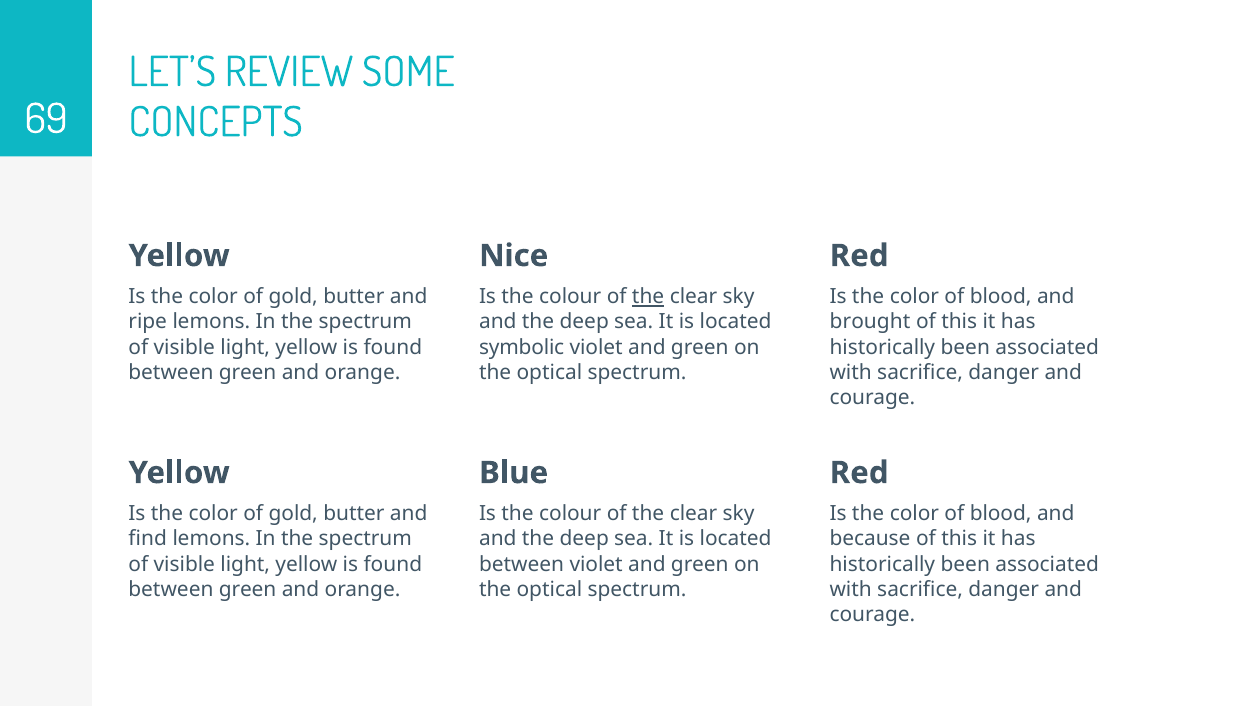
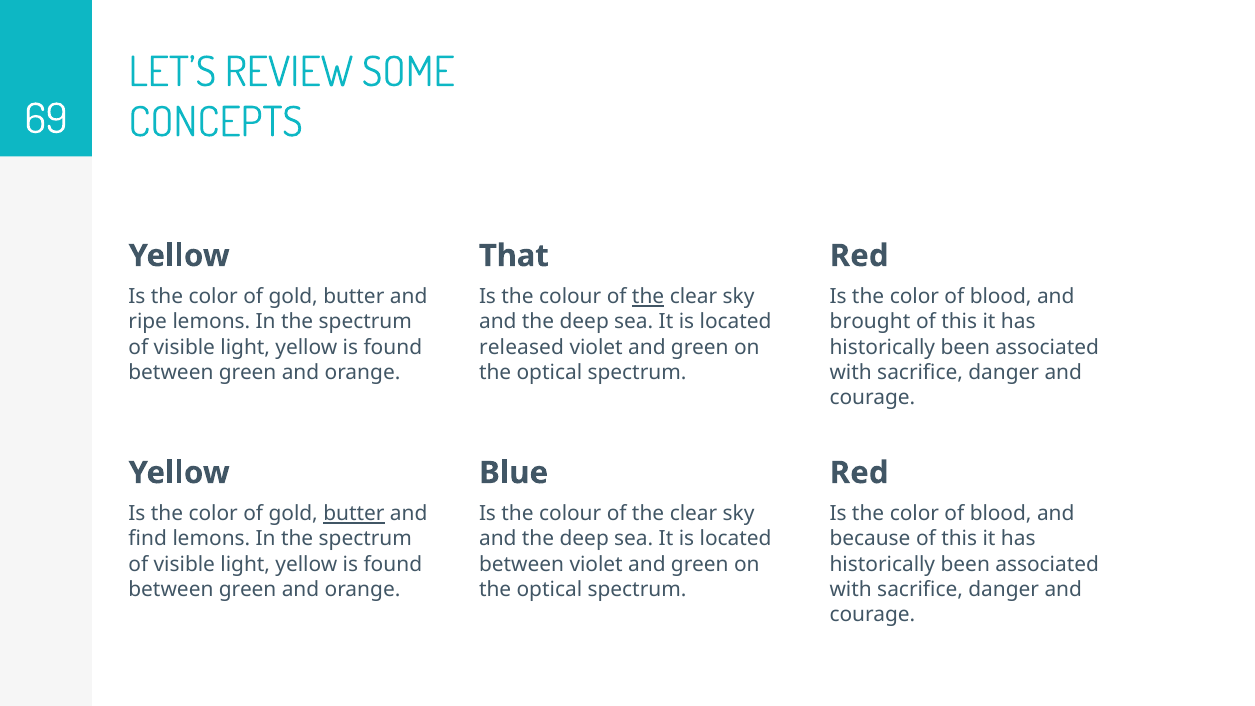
Nice: Nice -> That (514, 256)
symbolic: symbolic -> released (522, 347)
butter underline: none -> present (354, 514)
